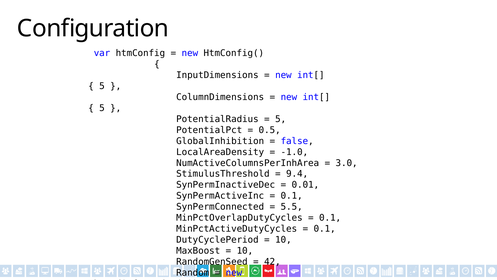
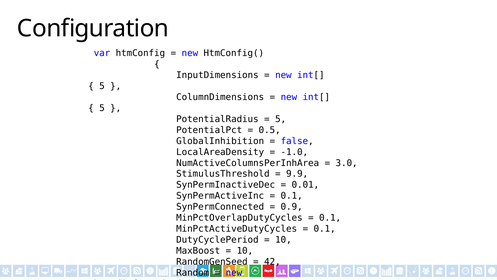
9.4: 9.4 -> 9.9 (297, 174)
5.5: 5.5 -> 0.9 (292, 207)
